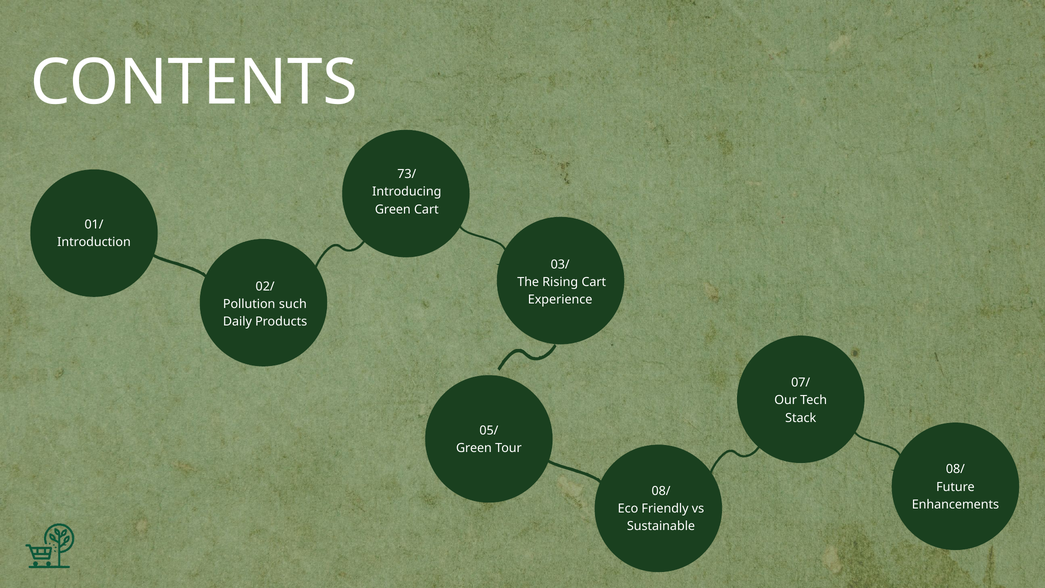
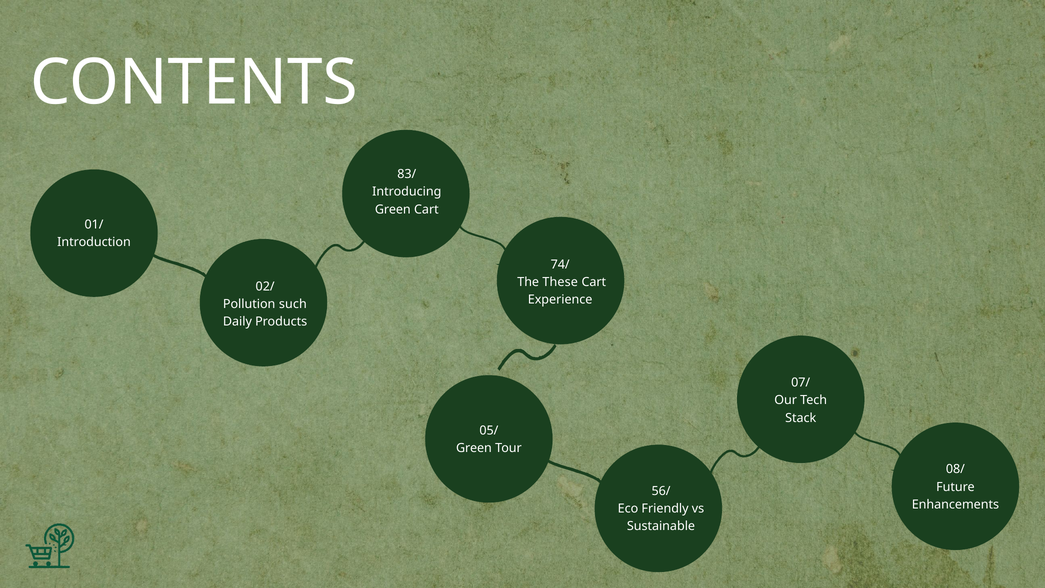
73/: 73/ -> 83/ (407, 174)
03/: 03/ -> 74/ (560, 264)
Rising: Rising -> These (560, 282)
08/: 08/ -> 56/ (661, 491)
